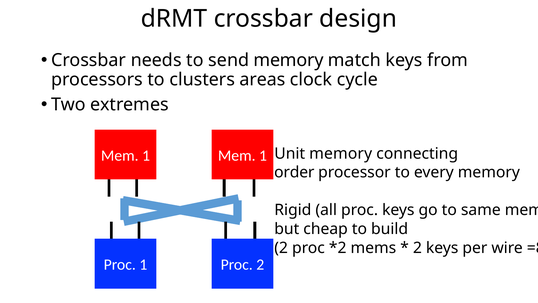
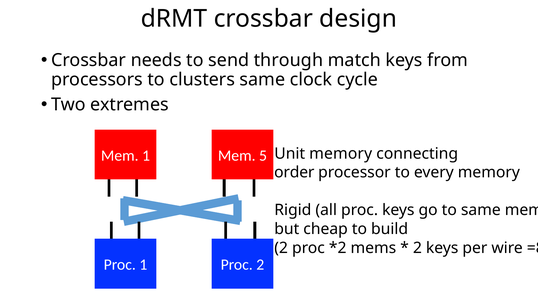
send memory: memory -> through (288, 60)
clusters areas: areas -> same (262, 79)
Mem 1 Mem 1: 1 -> 5 (263, 155)
